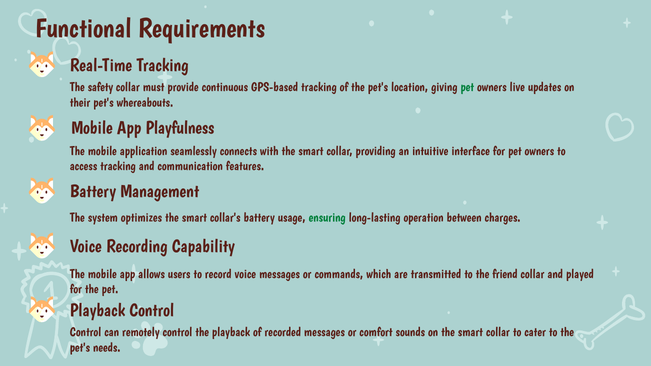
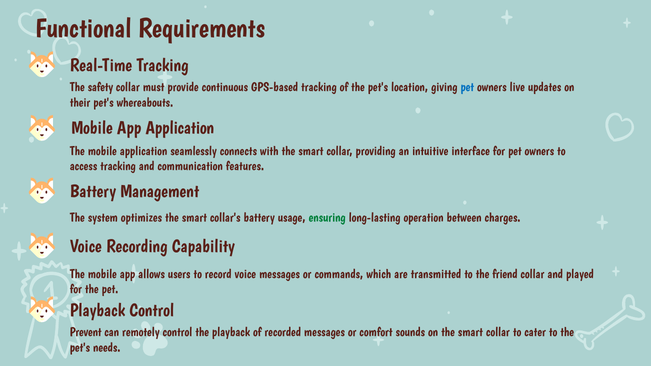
pet colour: green -> blue (467, 87)
App Playfulness: Playfulness -> Application (180, 128)
Control: Control -> Prevent (86, 332)
